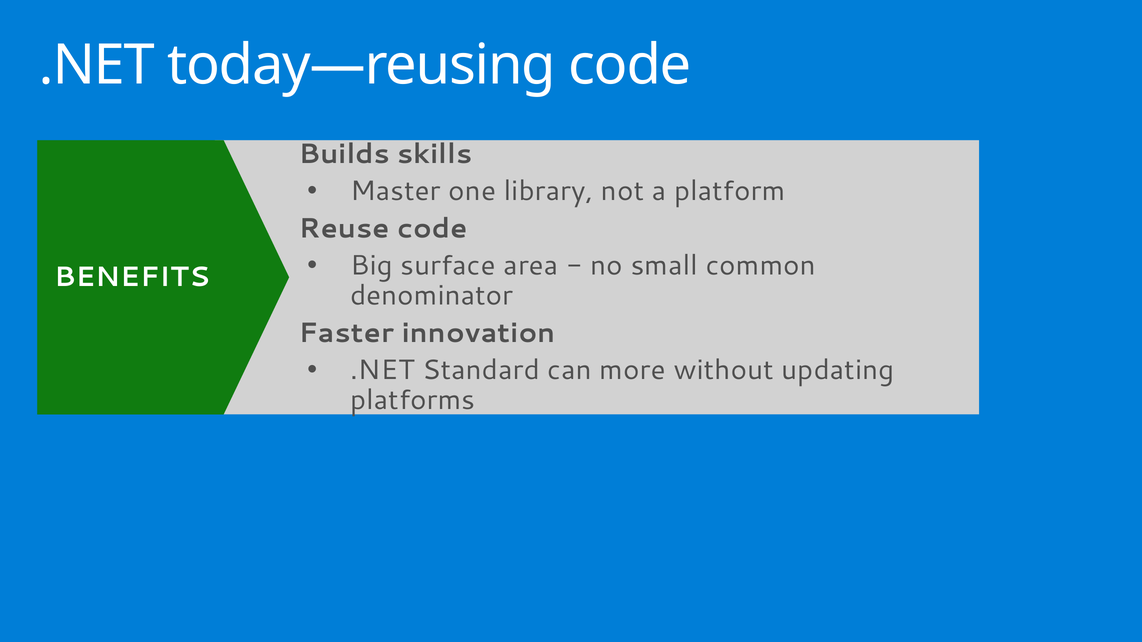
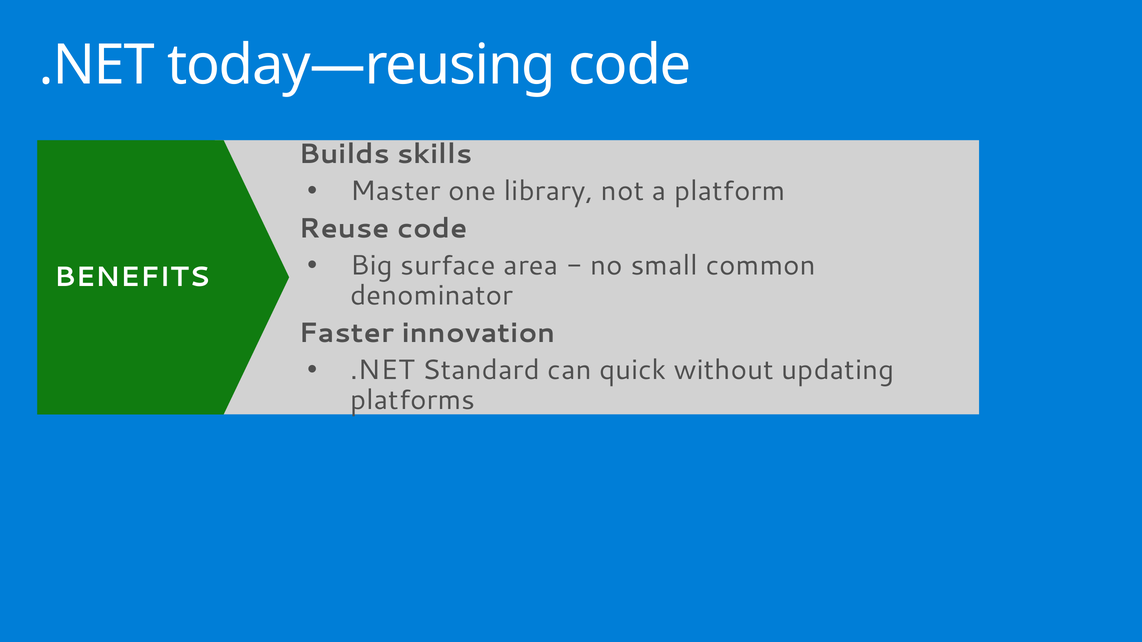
more: more -> quick (633, 370)
